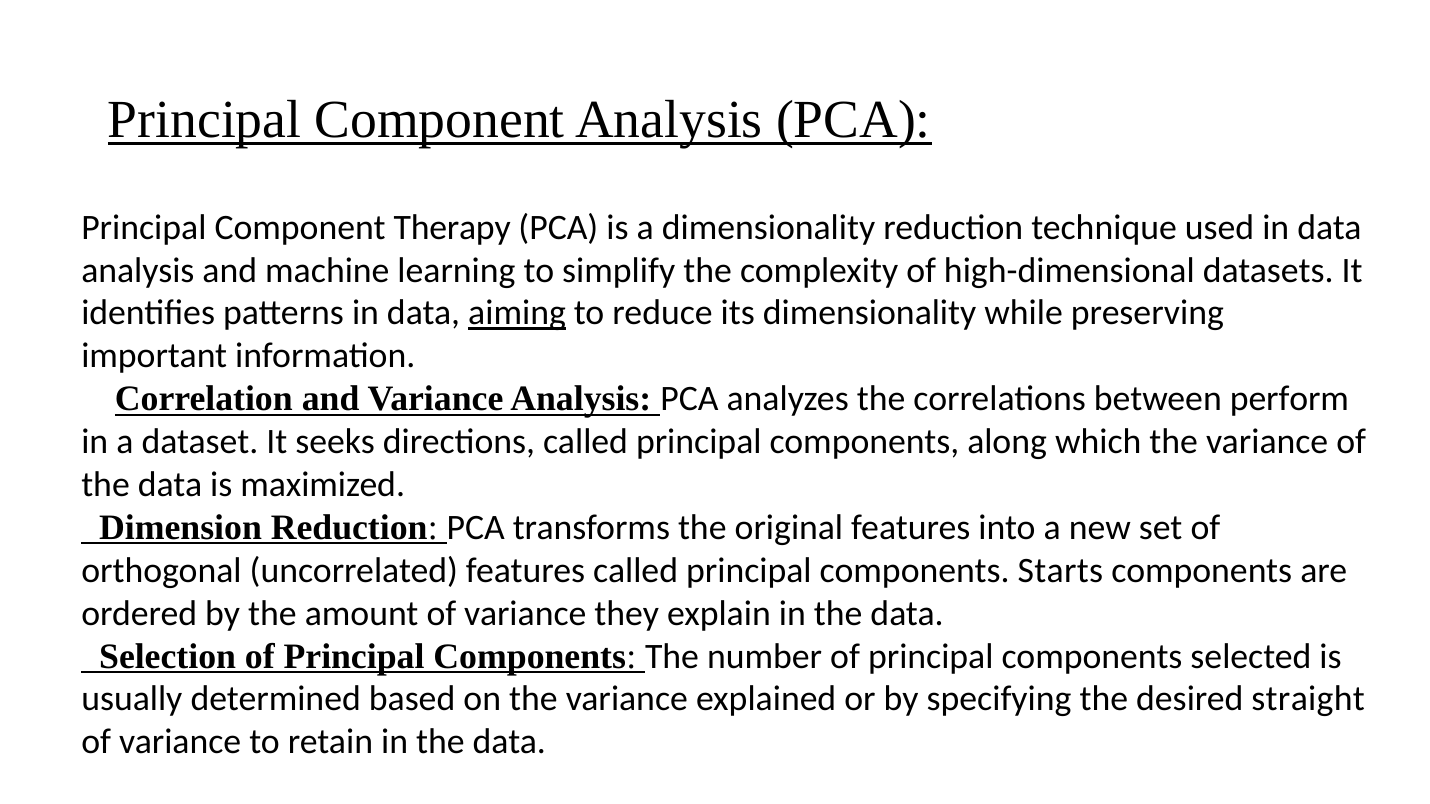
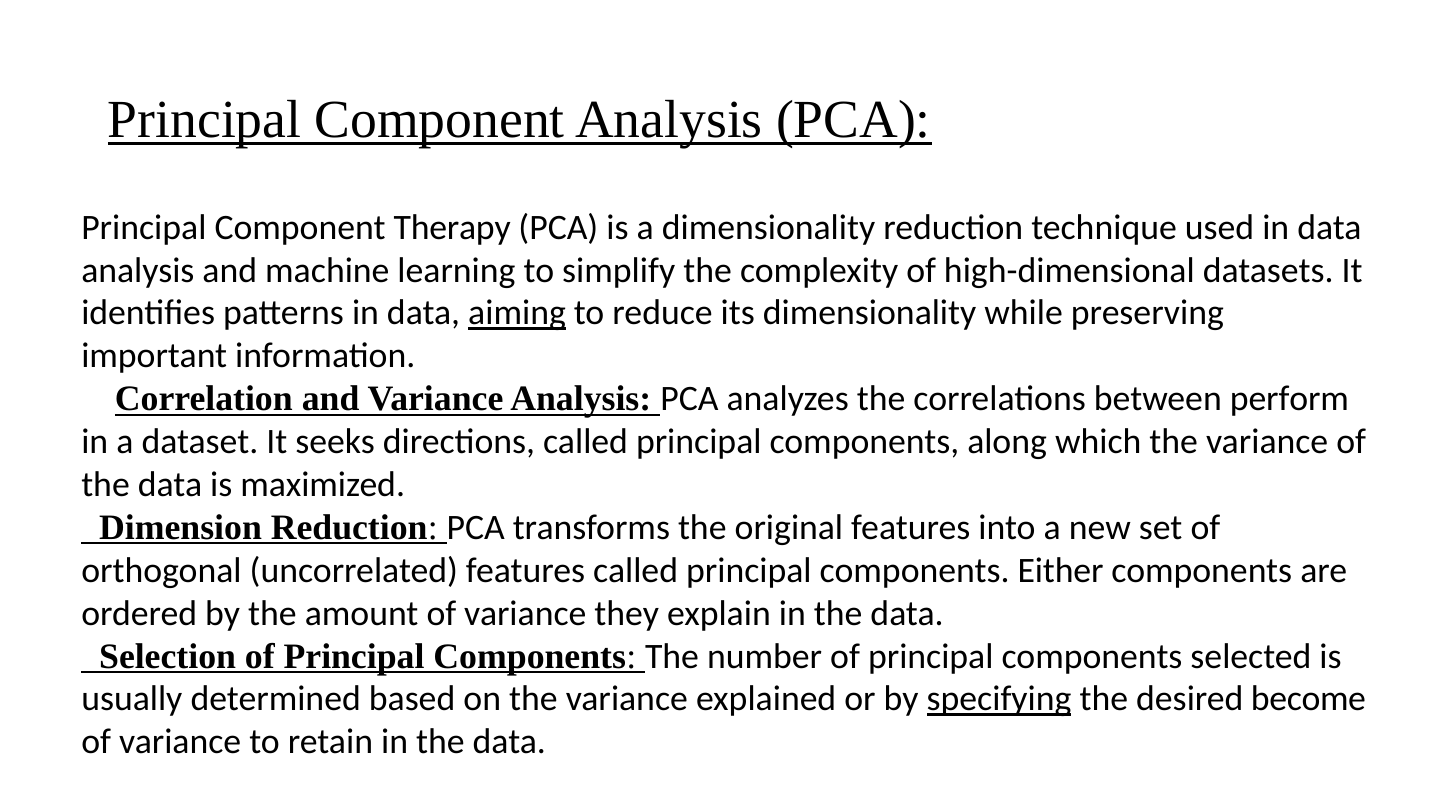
Starts: Starts -> Either (1061, 571)
specifying underline: none -> present (999, 699)
straight: straight -> become (1308, 699)
